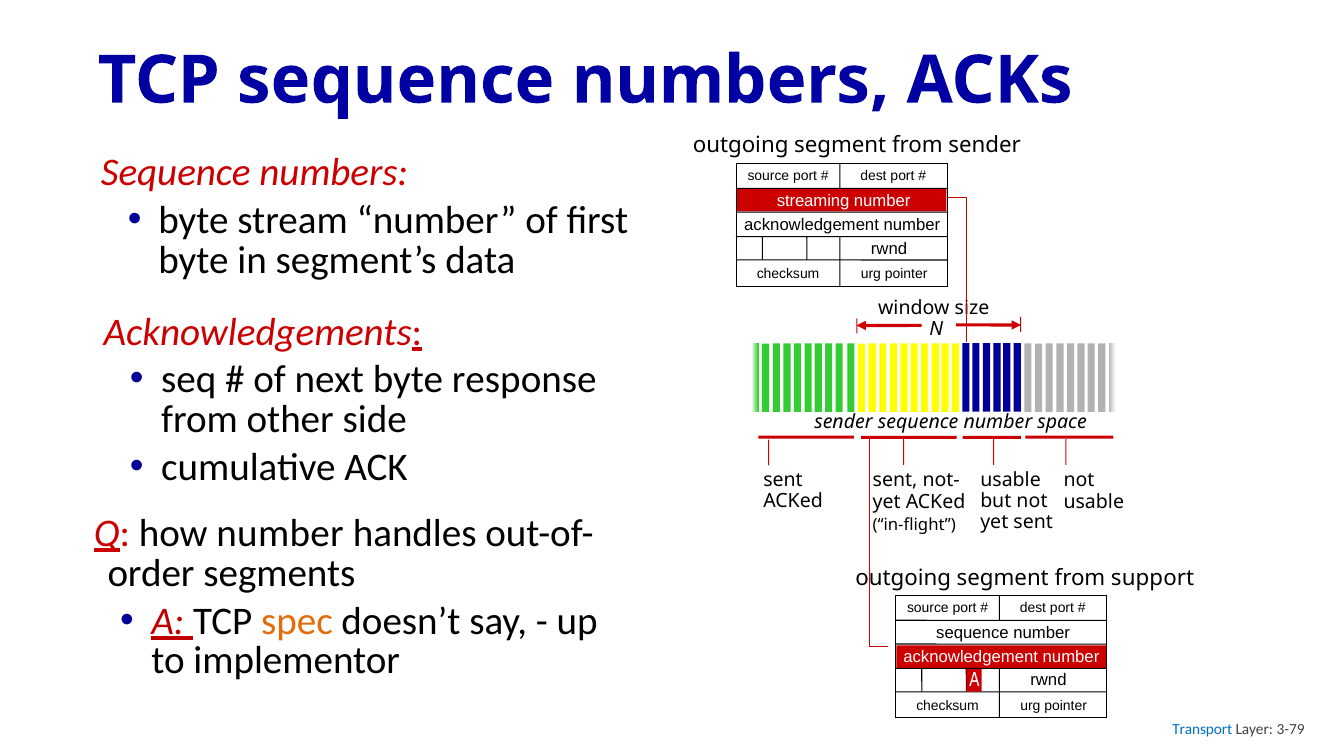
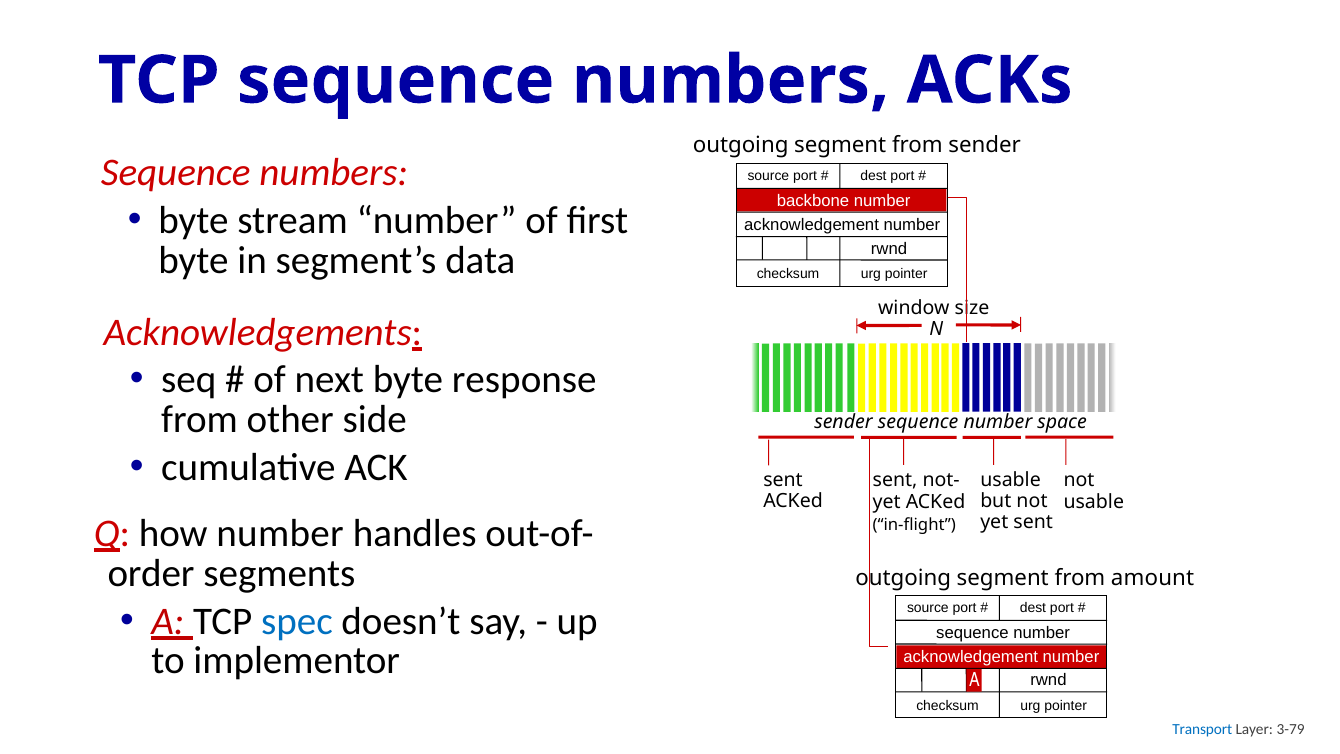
streaming: streaming -> backbone (813, 201)
support: support -> amount (1153, 578)
spec colour: orange -> blue (297, 621)
